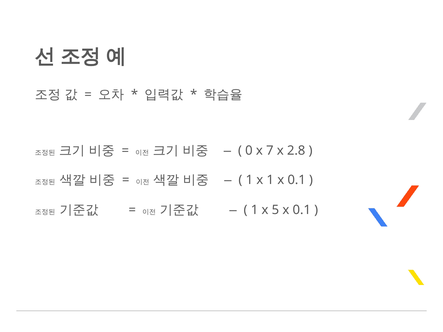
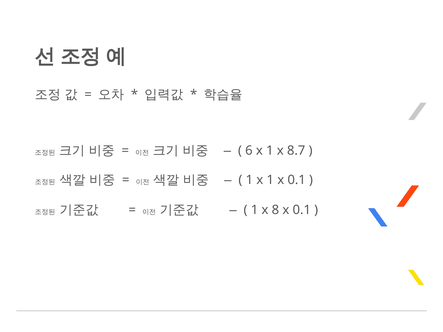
0: 0 -> 6 (249, 151)
7: 7 -> 1 (270, 151)
2.8: 2.8 -> 8.7 (296, 151)
5: 5 -> 8 (275, 210)
